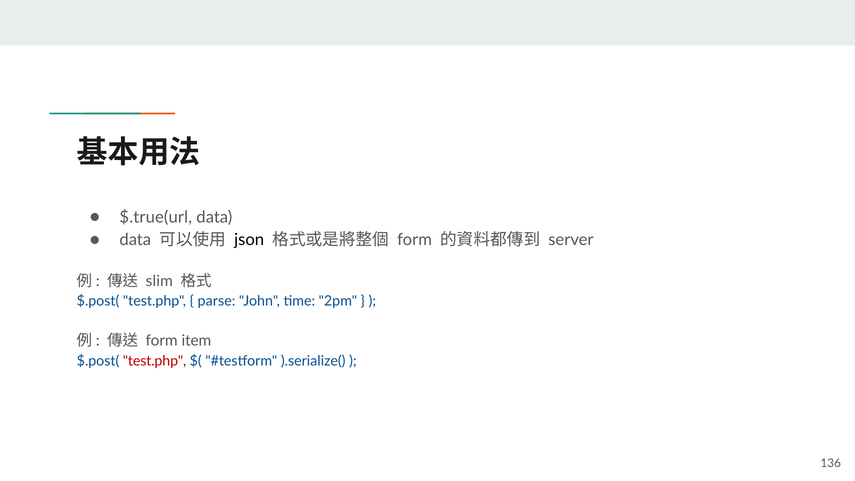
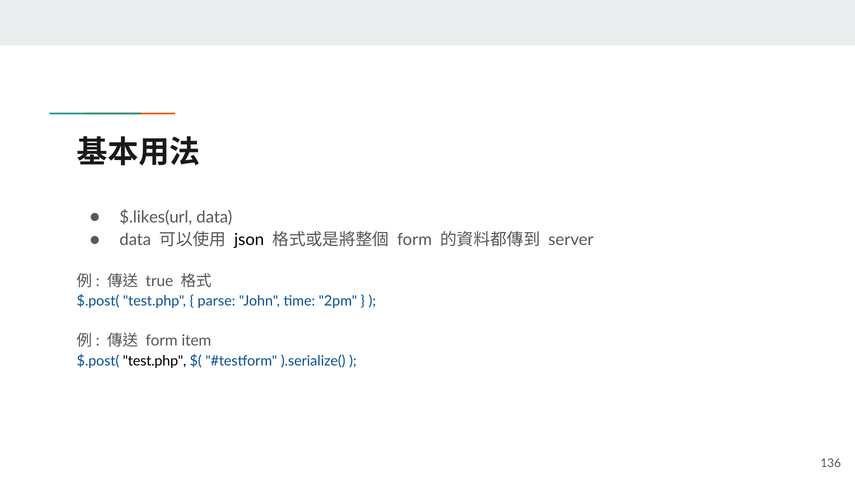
$.true(url: $.true(url -> $.likes(url (156, 217)
slim: slim -> true (159, 281)
test.php colour: red -> black (155, 361)
